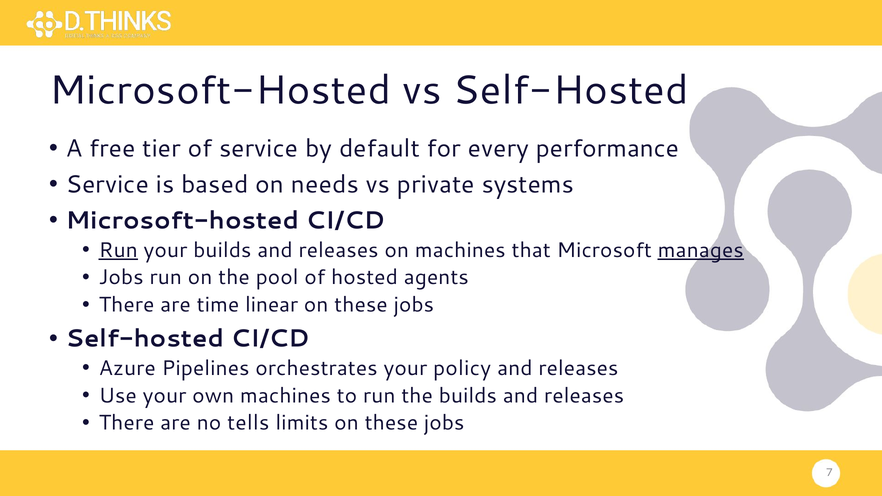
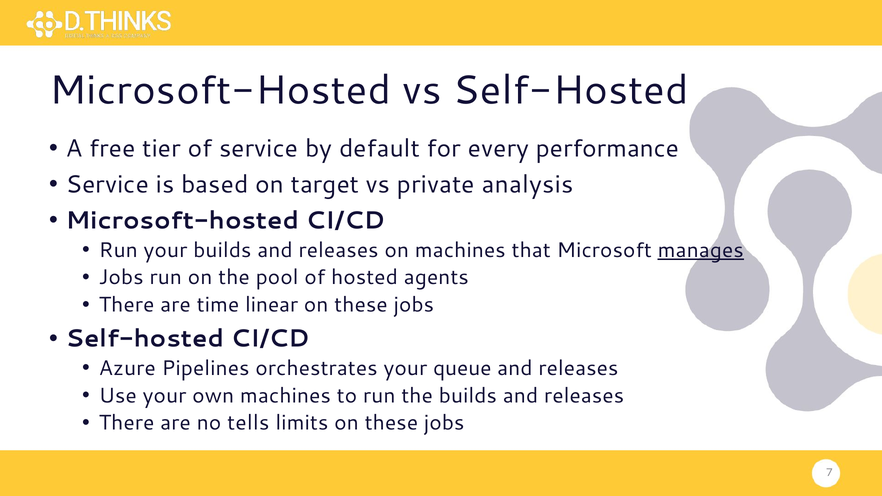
needs: needs -> target (325, 185)
systems: systems -> analysis (528, 185)
Run underline: present -> none (118, 250)
policy: policy -> queue (462, 368)
